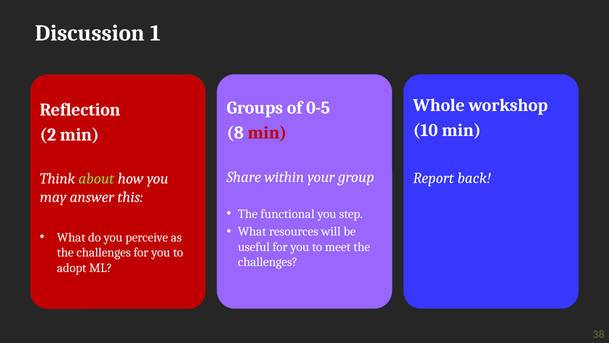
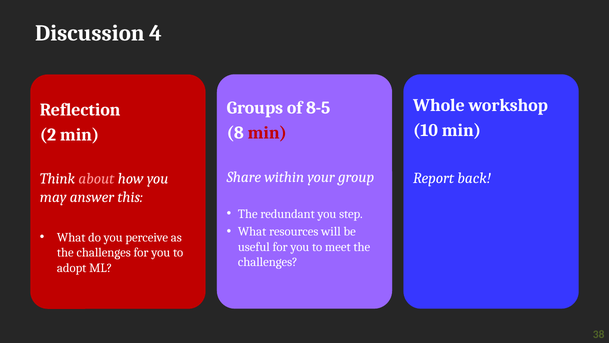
1: 1 -> 4 (156, 33)
0-5: 0-5 -> 8-5 (318, 108)
about colour: light green -> pink (96, 179)
functional: functional -> redundant (288, 214)
